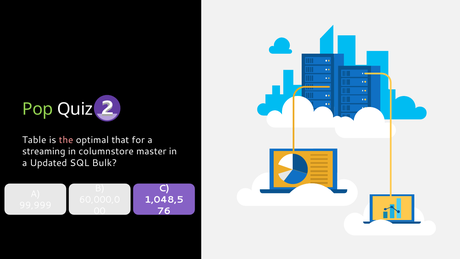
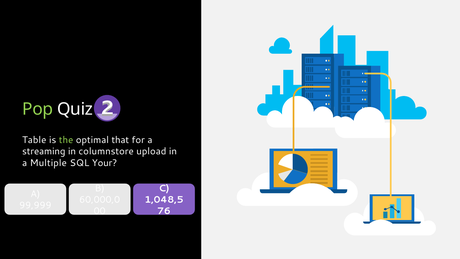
the colour: pink -> light green (66, 140)
master: master -> upload (151, 151)
Updated: Updated -> Multiple (48, 163)
Bulk: Bulk -> Your (105, 163)
